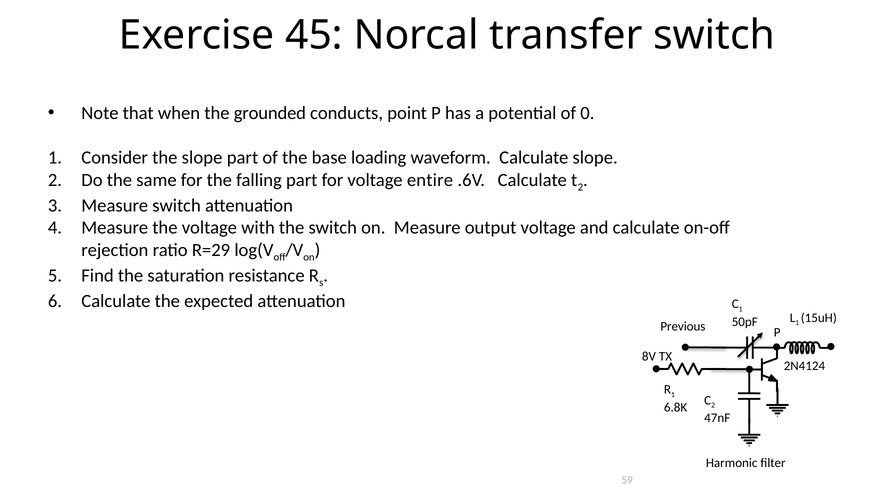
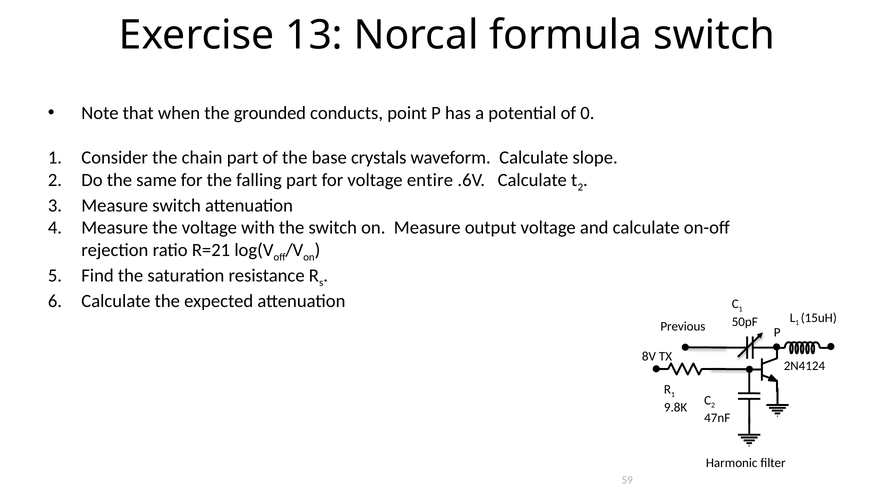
45: 45 -> 13 (314, 35)
transfer: transfer -> formula (566, 35)
the slope: slope -> chain (202, 157)
loading: loading -> crystals (379, 157)
R=29: R=29 -> R=21 (211, 250)
6.8K: 6.8K -> 9.8K (676, 407)
